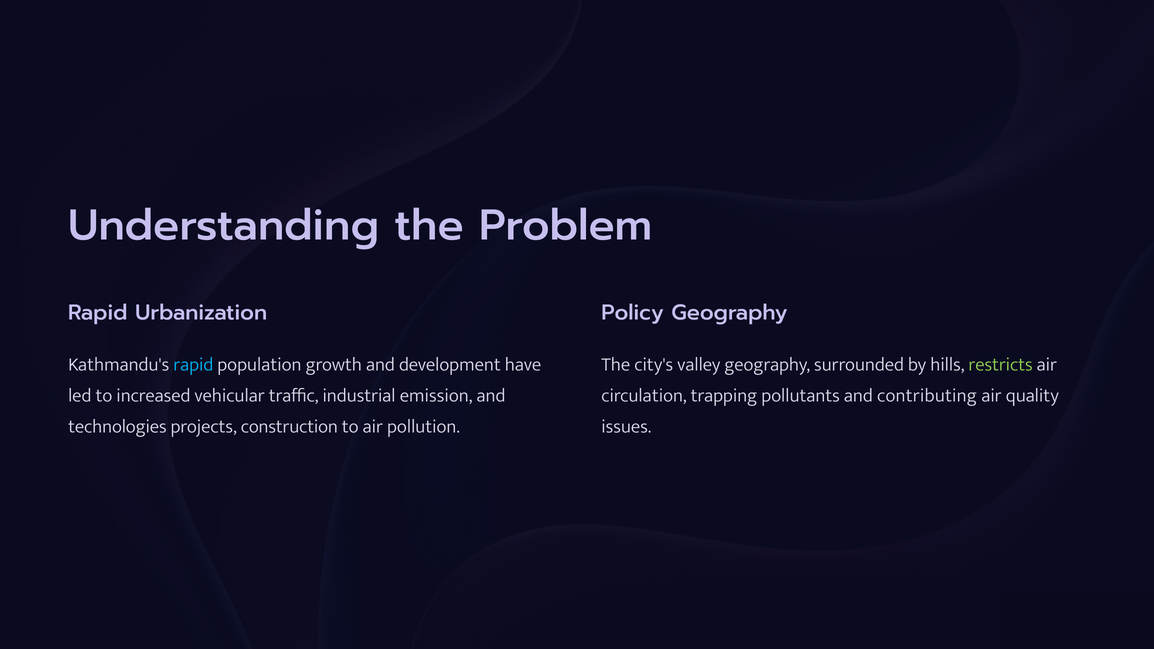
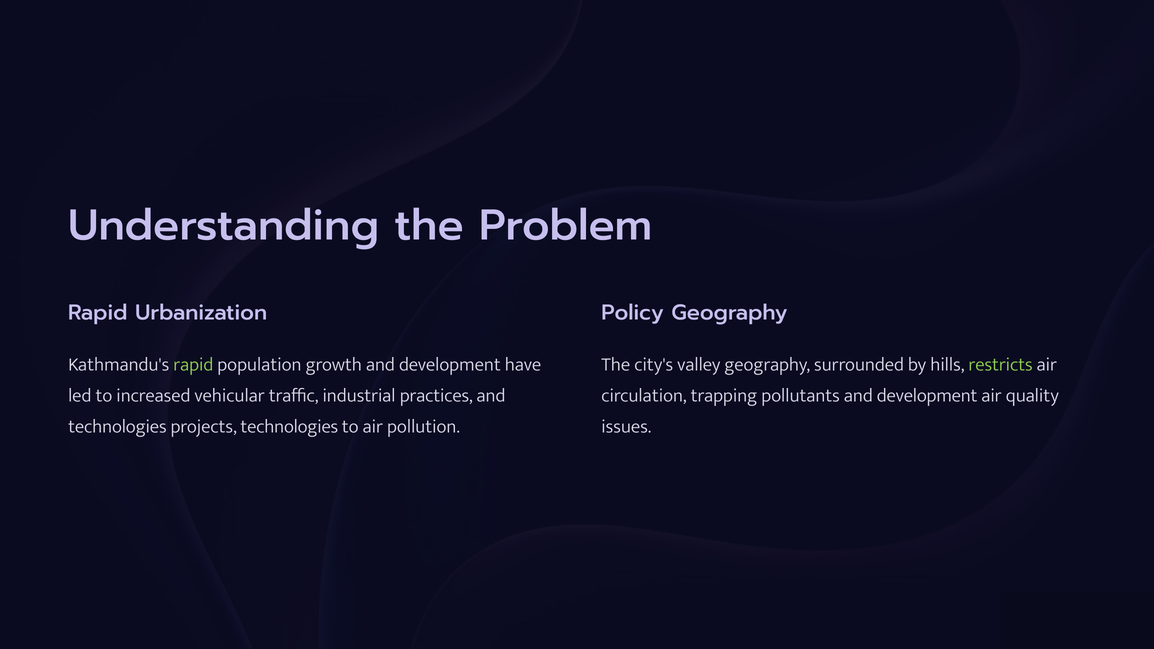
rapid colour: light blue -> light green (193, 365)
emission: emission -> practices (436, 396)
pollutants and contributing: contributing -> development (927, 396)
projects construction: construction -> technologies (289, 427)
